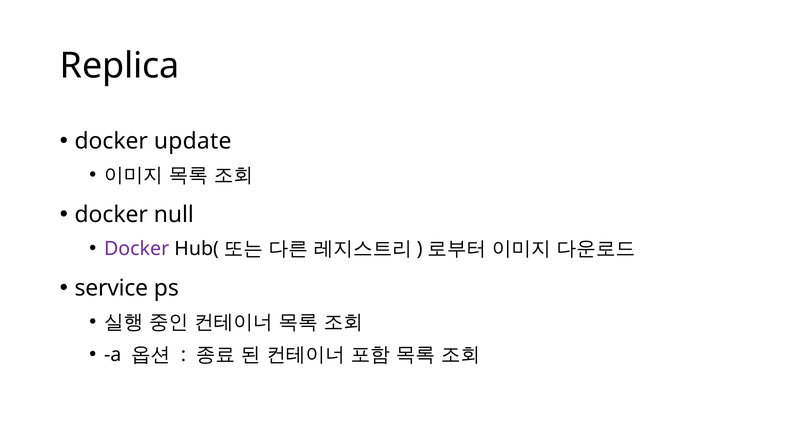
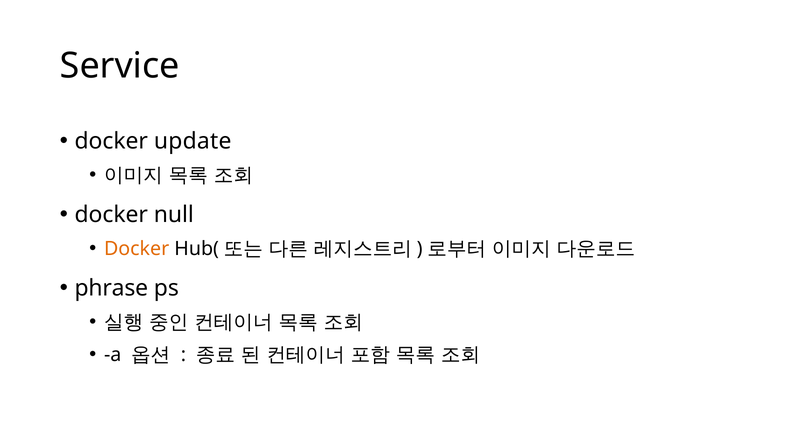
Replica: Replica -> Service (120, 66)
Docker colour: purple -> orange (137, 249)
service: service -> phrase (111, 288)
